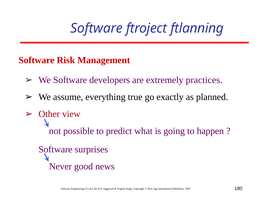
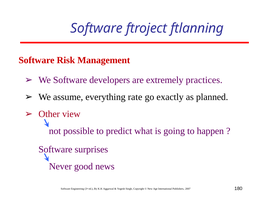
true: true -> rate (135, 97)
